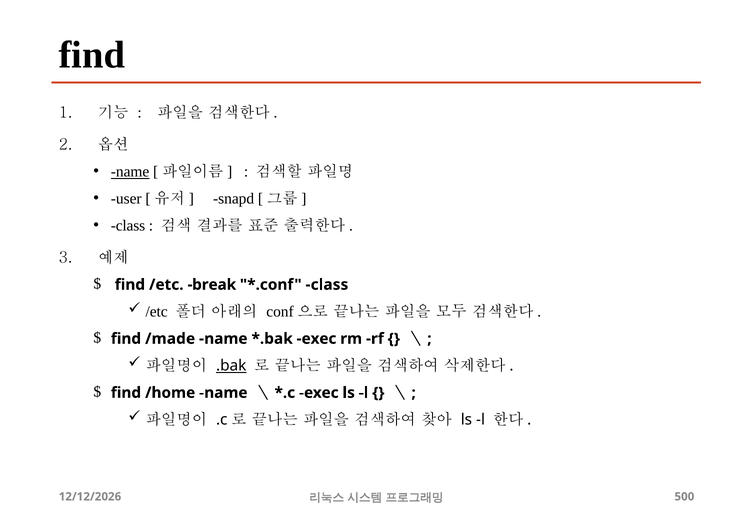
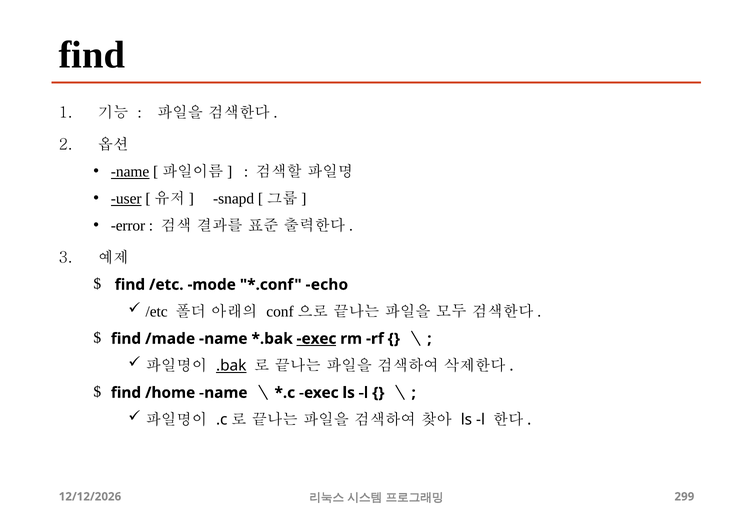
user underline: none -> present (126, 199)
class: class -> error (128, 226)
break: break -> mode (212, 285)
class: class -> echo (327, 285)
exec underline: none -> present (317, 339)
500: 500 -> 299 (684, 497)
